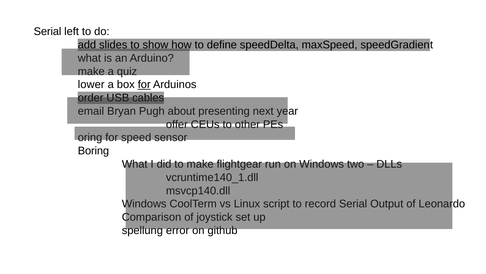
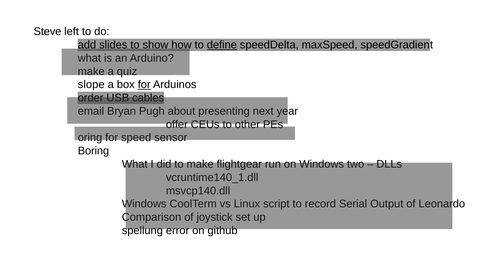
Serial: Serial -> Steve (48, 32)
define underline: none -> present (222, 45)
lower: lower -> slope (91, 84)
